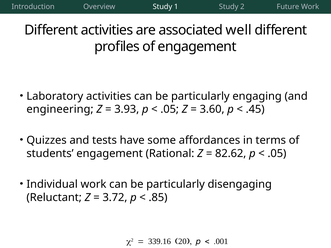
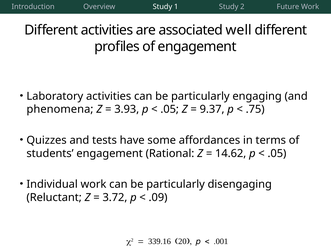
engineering: engineering -> phenomena (60, 109)
3.60: 3.60 -> 9.37 (212, 109)
.45: .45 -> .75 (255, 109)
82.62: 82.62 -> 14.62 (231, 154)
.85: .85 -> .09 (158, 198)
